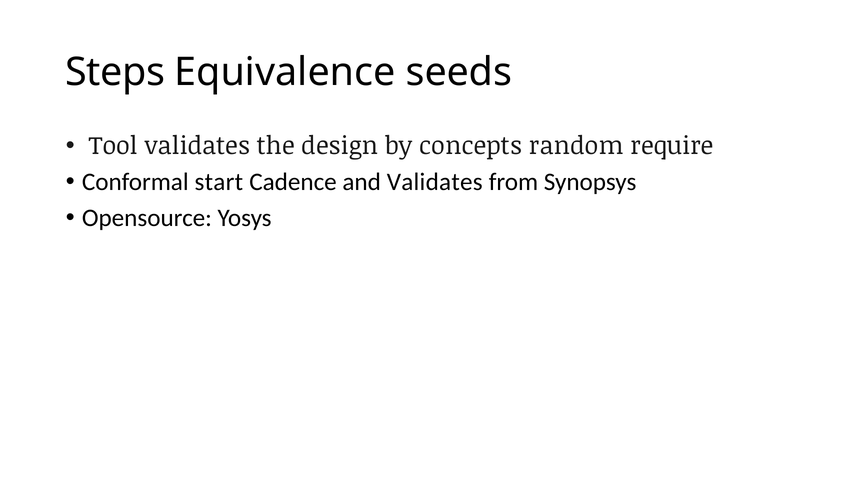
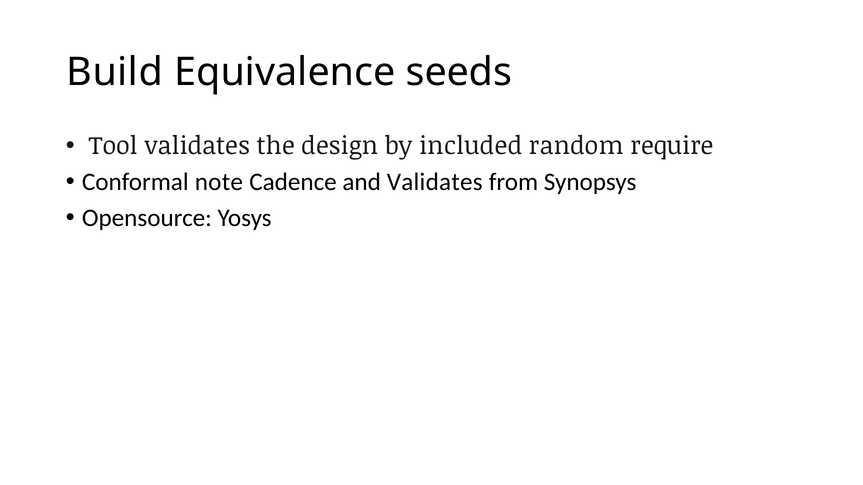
Steps: Steps -> Build (115, 72)
concepts: concepts -> included (471, 146)
start: start -> note (219, 182)
